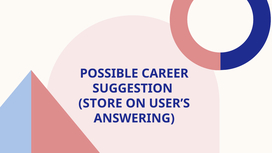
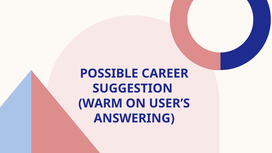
STORE: STORE -> WARM (100, 103)
